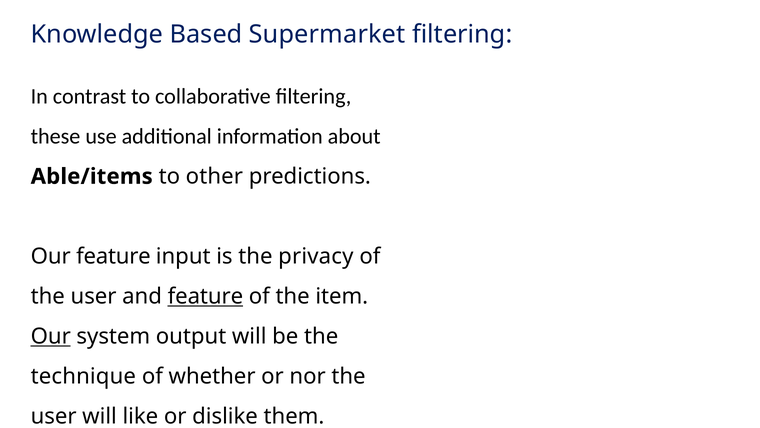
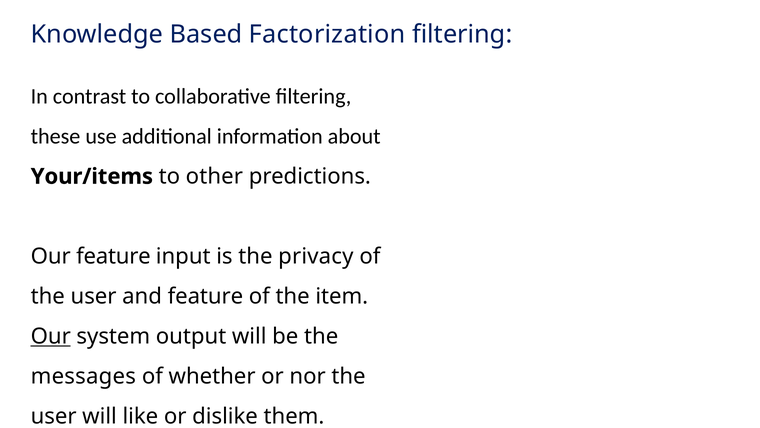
Supermarket: Supermarket -> Factorization (327, 34)
Able/items: Able/items -> Your/items (92, 176)
feature underline: present -> none (205, 296)
technique: technique -> messages (83, 376)
